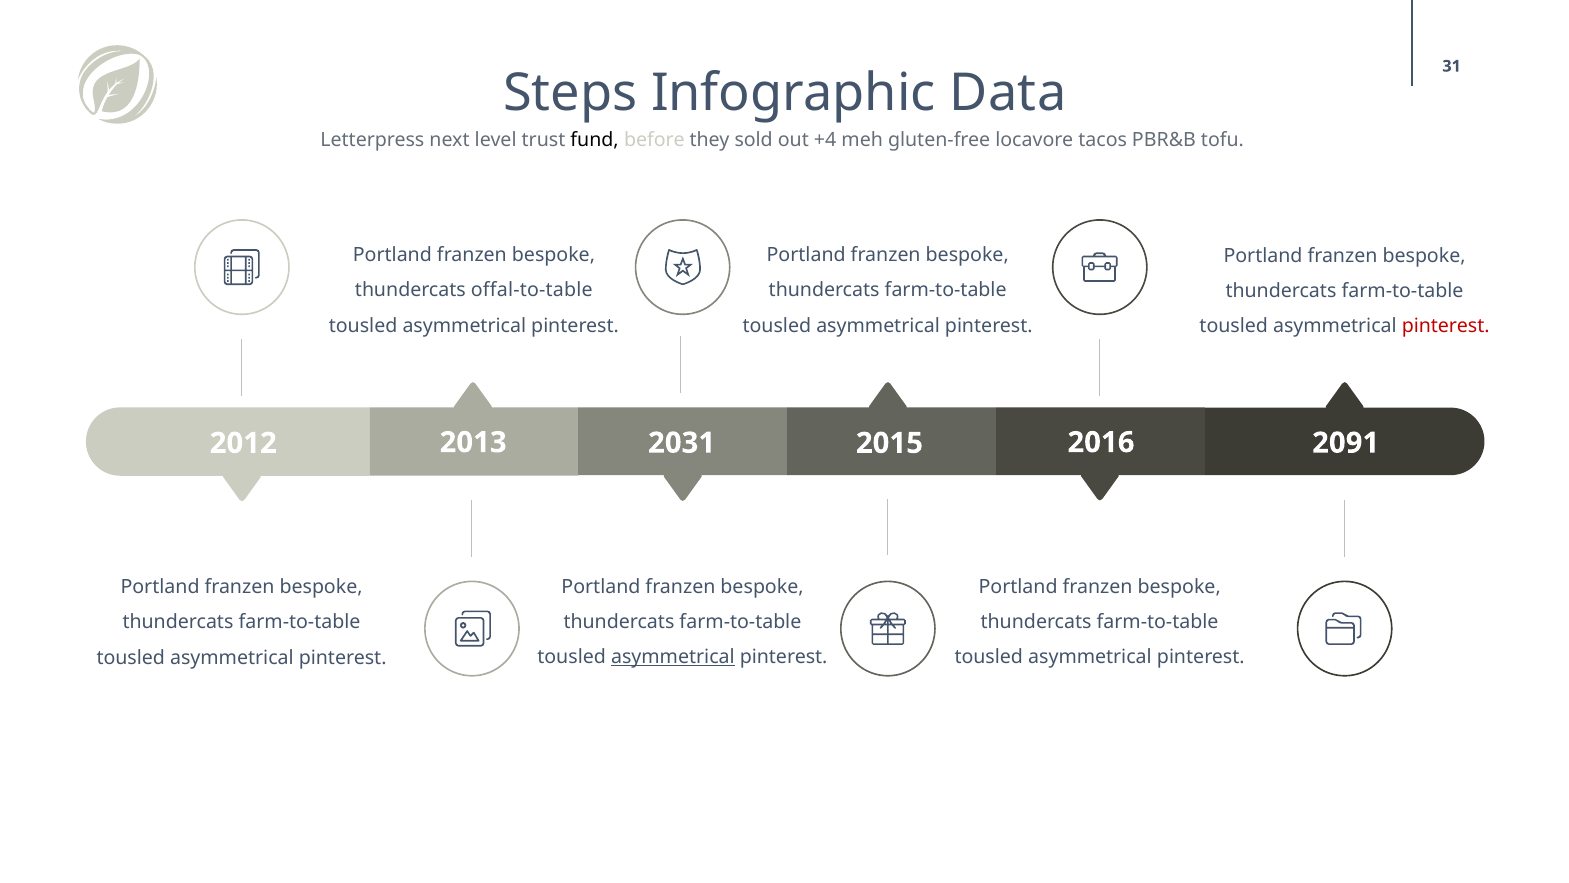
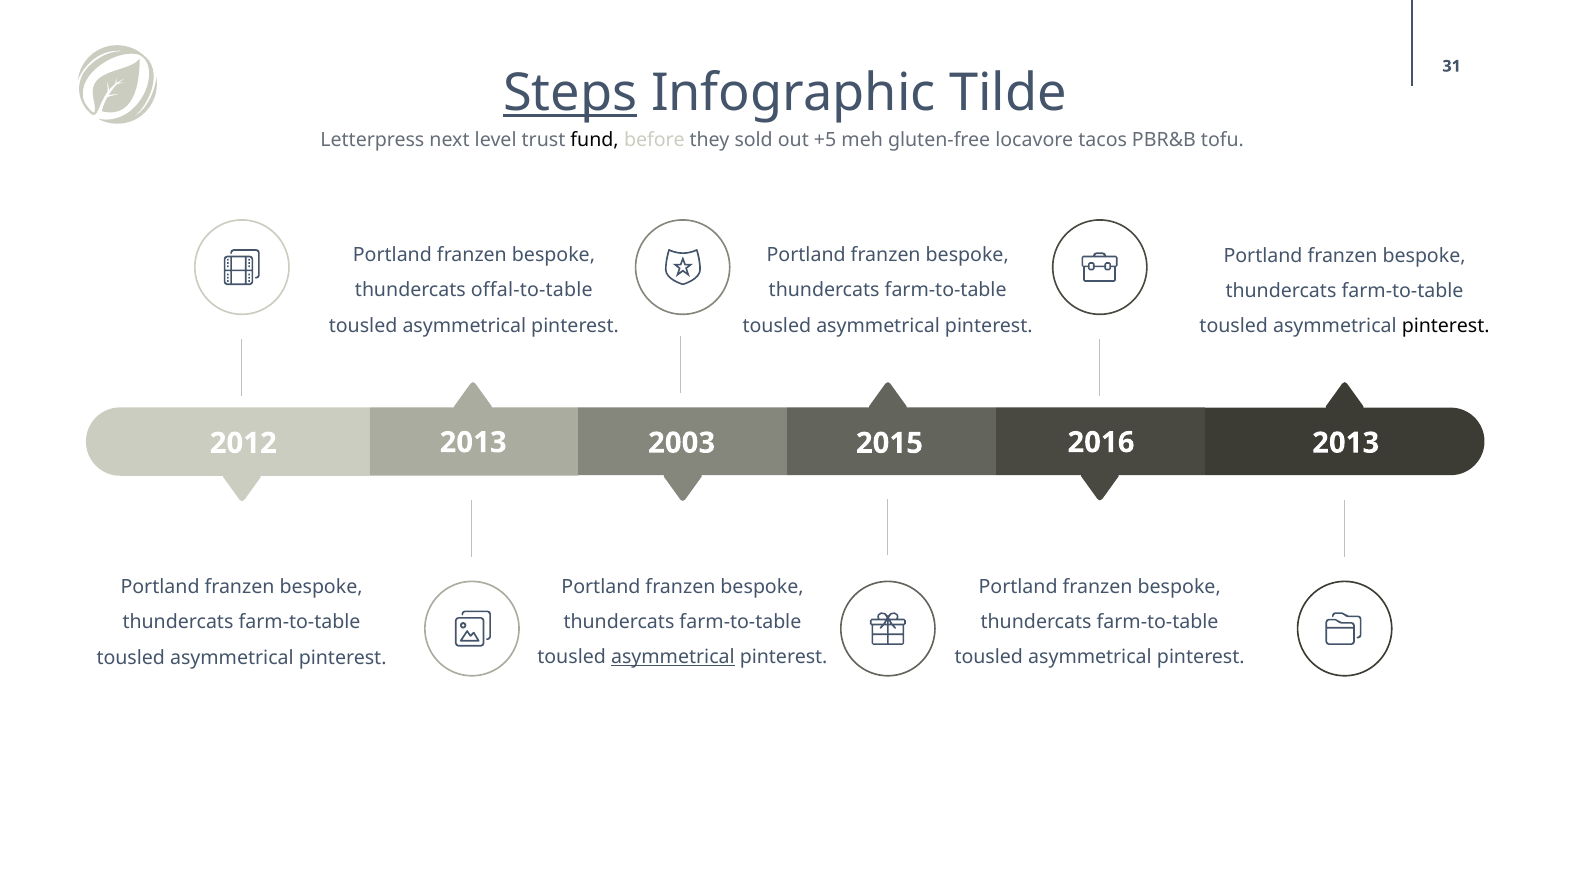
Steps underline: none -> present (570, 93)
Data: Data -> Tilde (1008, 93)
+4: +4 -> +5 (825, 140)
pinterest colour: red -> black (1446, 326)
2031: 2031 -> 2003 (682, 443)
2016 2091: 2091 -> 2013 (1346, 443)
